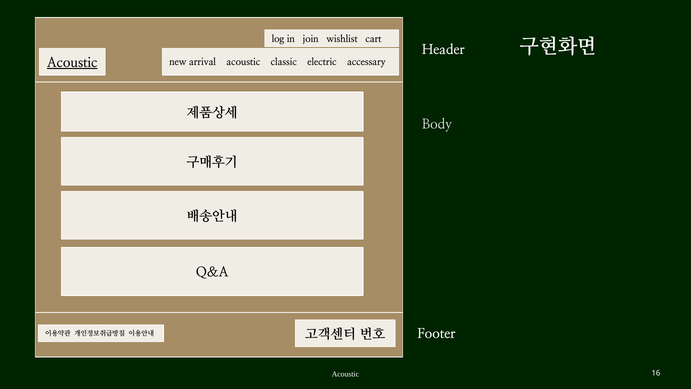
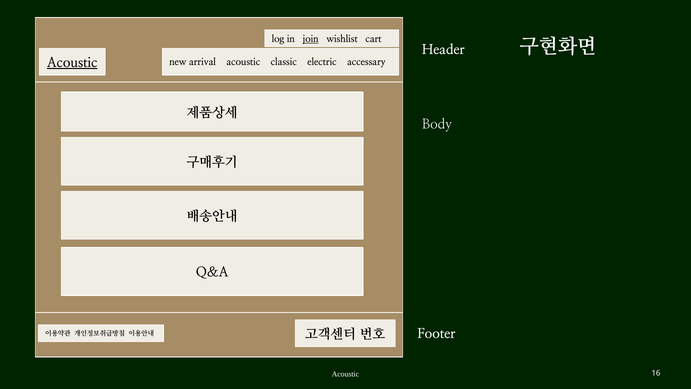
join underline: none -> present (311, 39)
